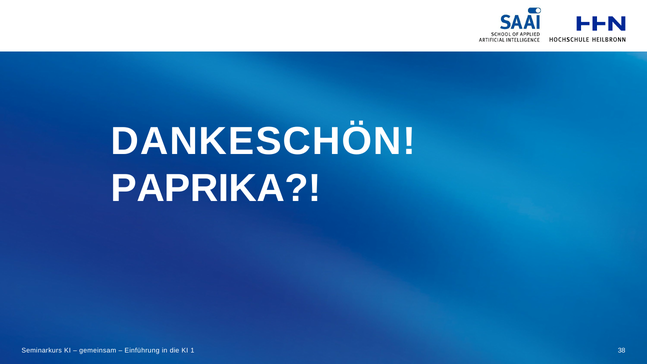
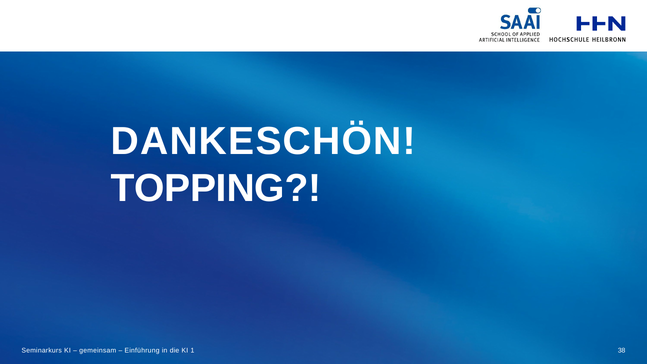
PAPRIKA: PAPRIKA -> TOPPING (216, 188)
